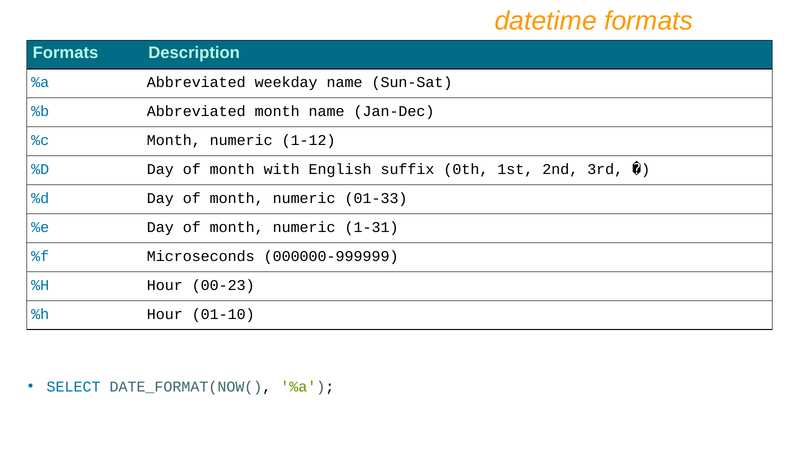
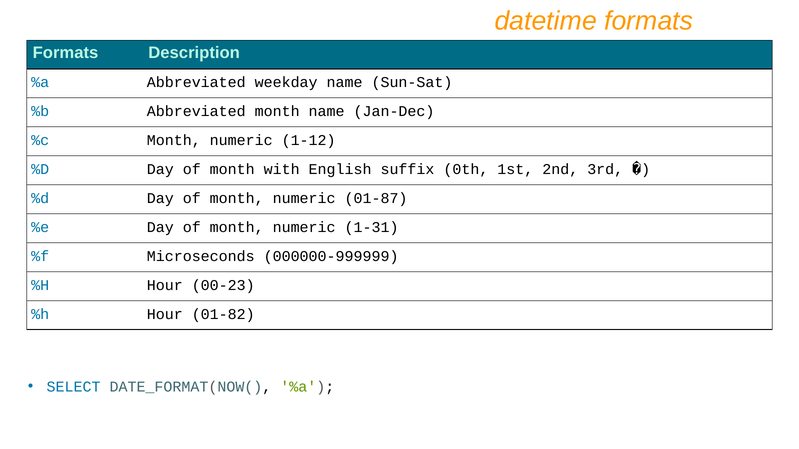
01-33: 01-33 -> 01-87 (376, 198)
01-10: 01-10 -> 01-82 (223, 314)
